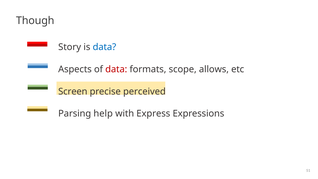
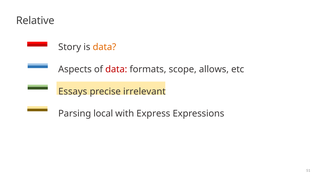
Though: Though -> Relative (35, 21)
data colour: blue -> orange (104, 47)
Screen: Screen -> Essays (73, 91)
perceived: perceived -> irrelevant (144, 91)
help: help -> local (103, 114)
